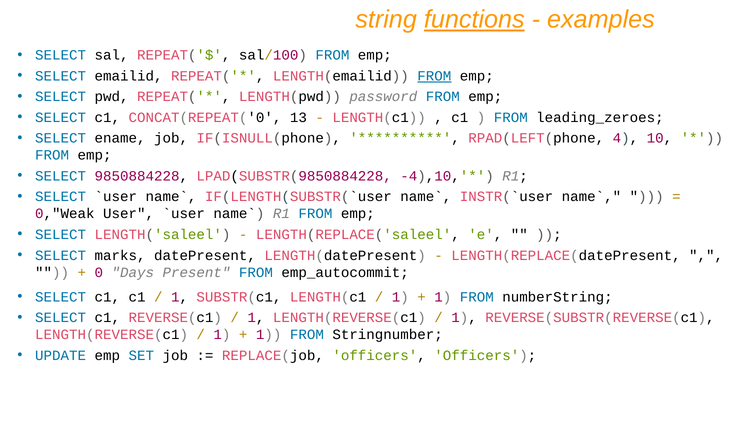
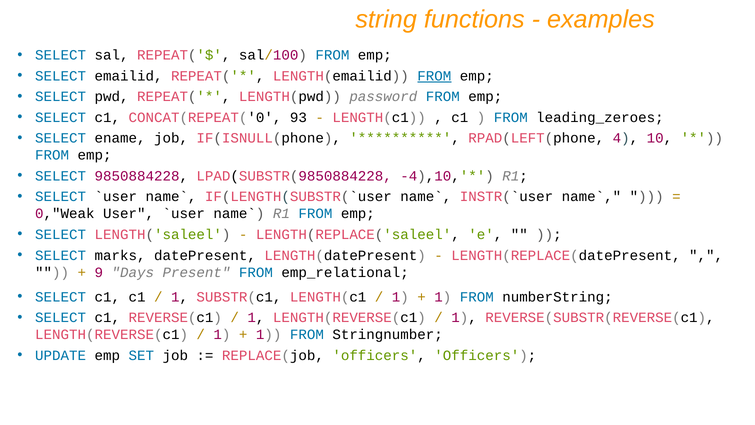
functions underline: present -> none (474, 20)
13: 13 -> 93 (298, 117)
0: 0 -> 9 (99, 272)
emp_autocommit: emp_autocommit -> emp_relational (345, 272)
